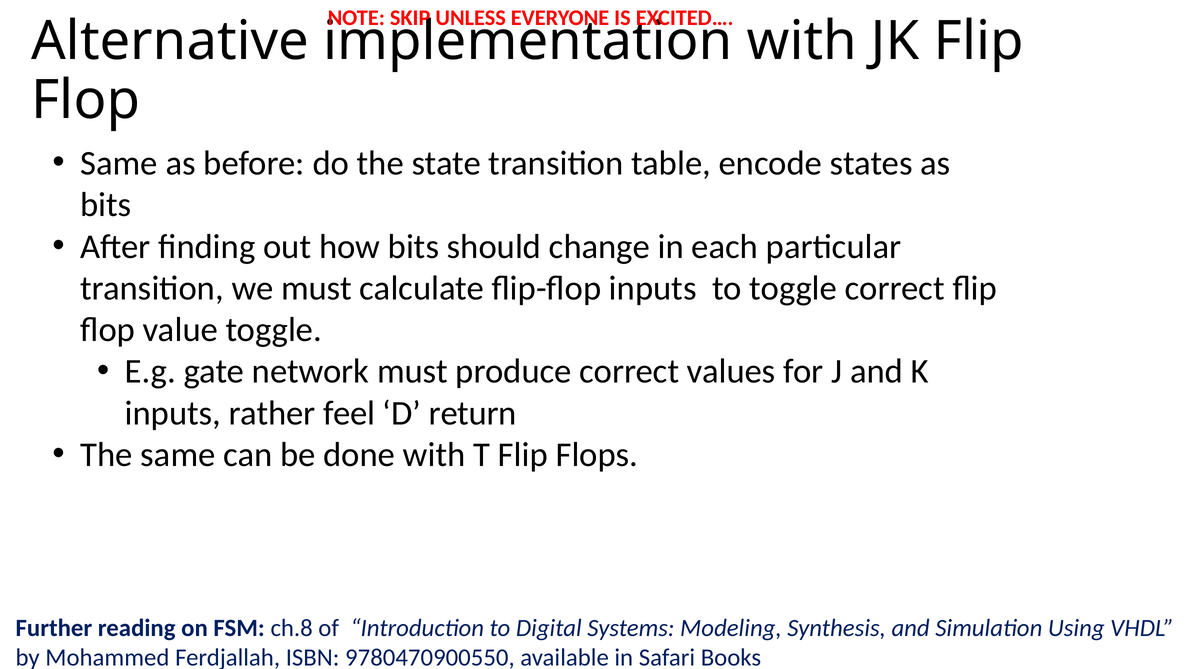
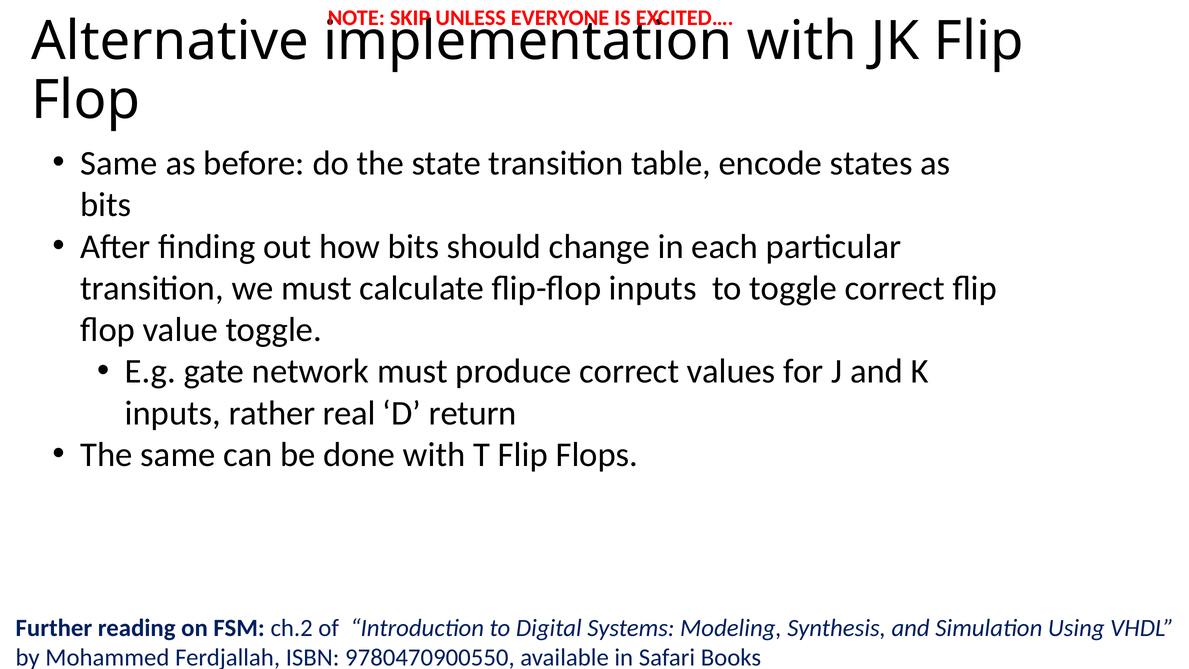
feel: feel -> real (349, 413)
ch.8: ch.8 -> ch.2 (292, 628)
